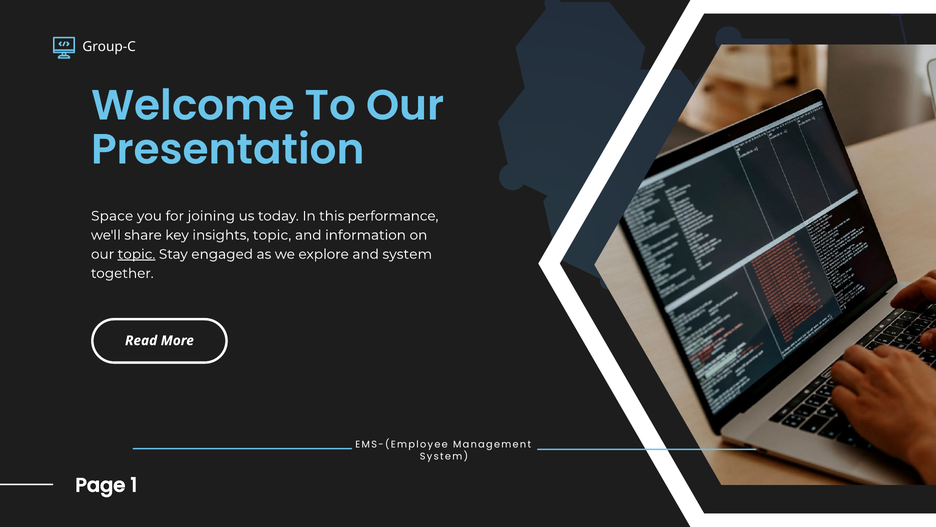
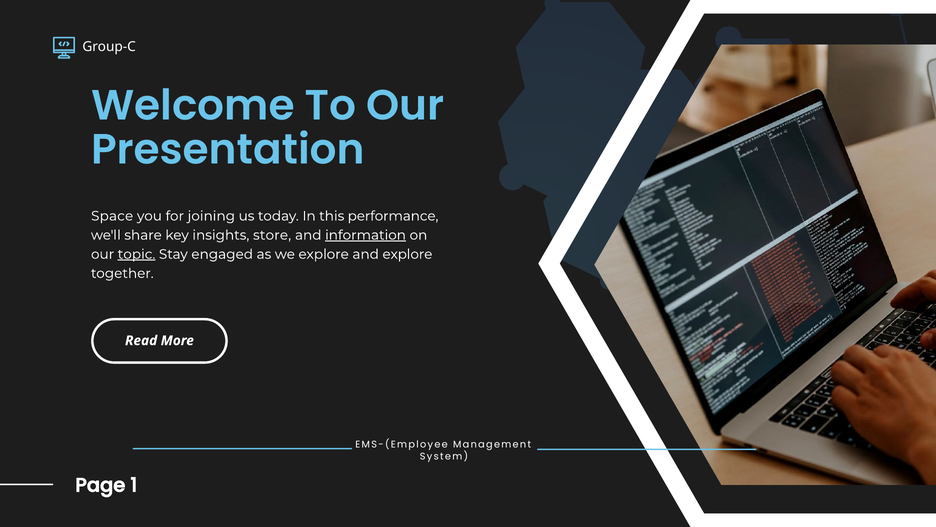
insights topic: topic -> store (272, 235)
information underline: none -> present (366, 235)
and system: system -> explore (407, 254)
